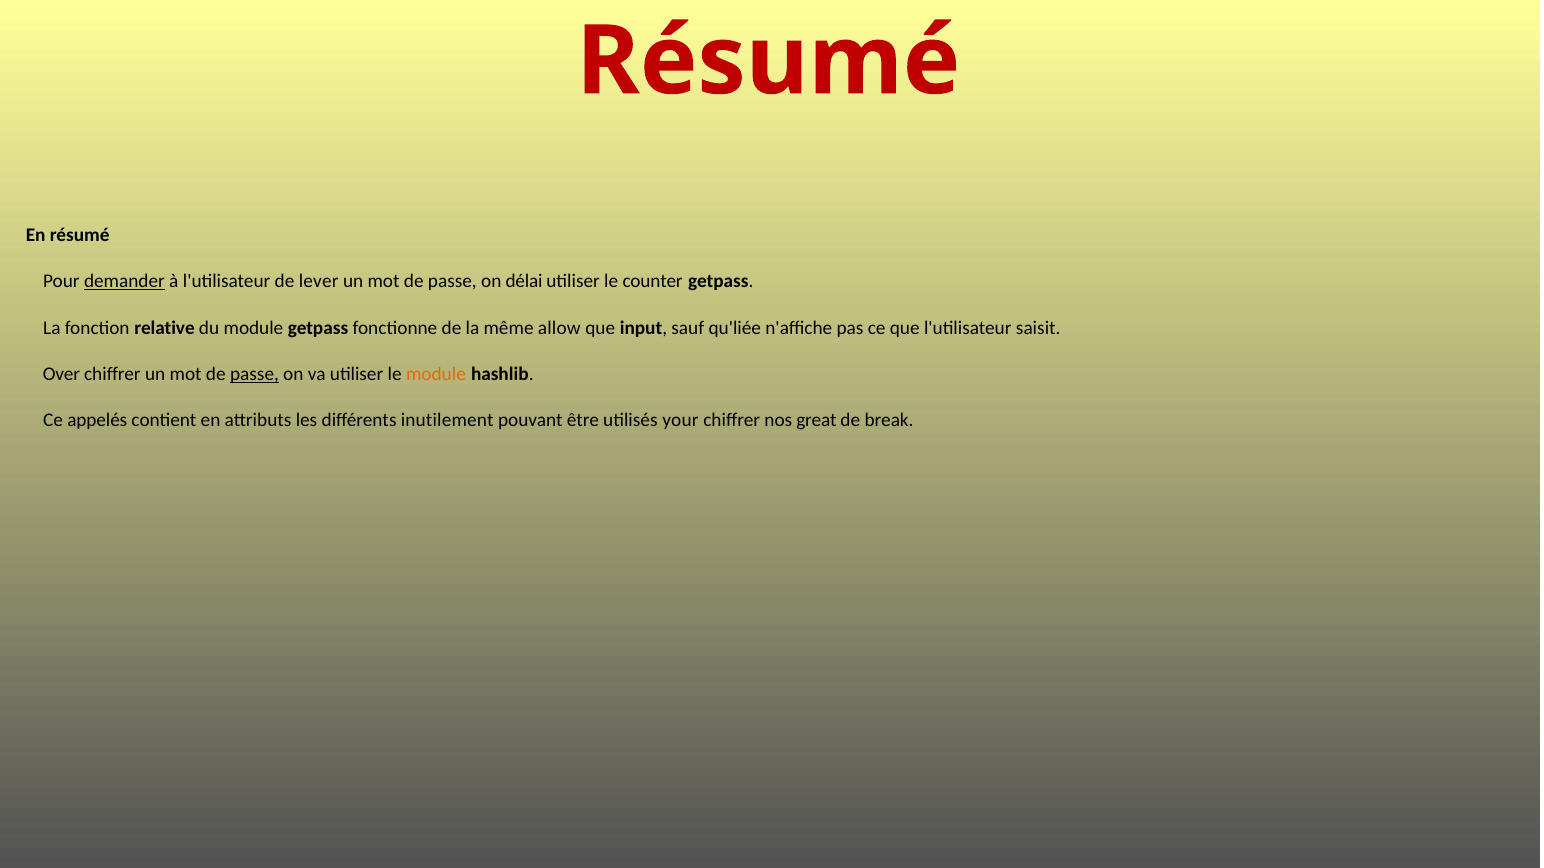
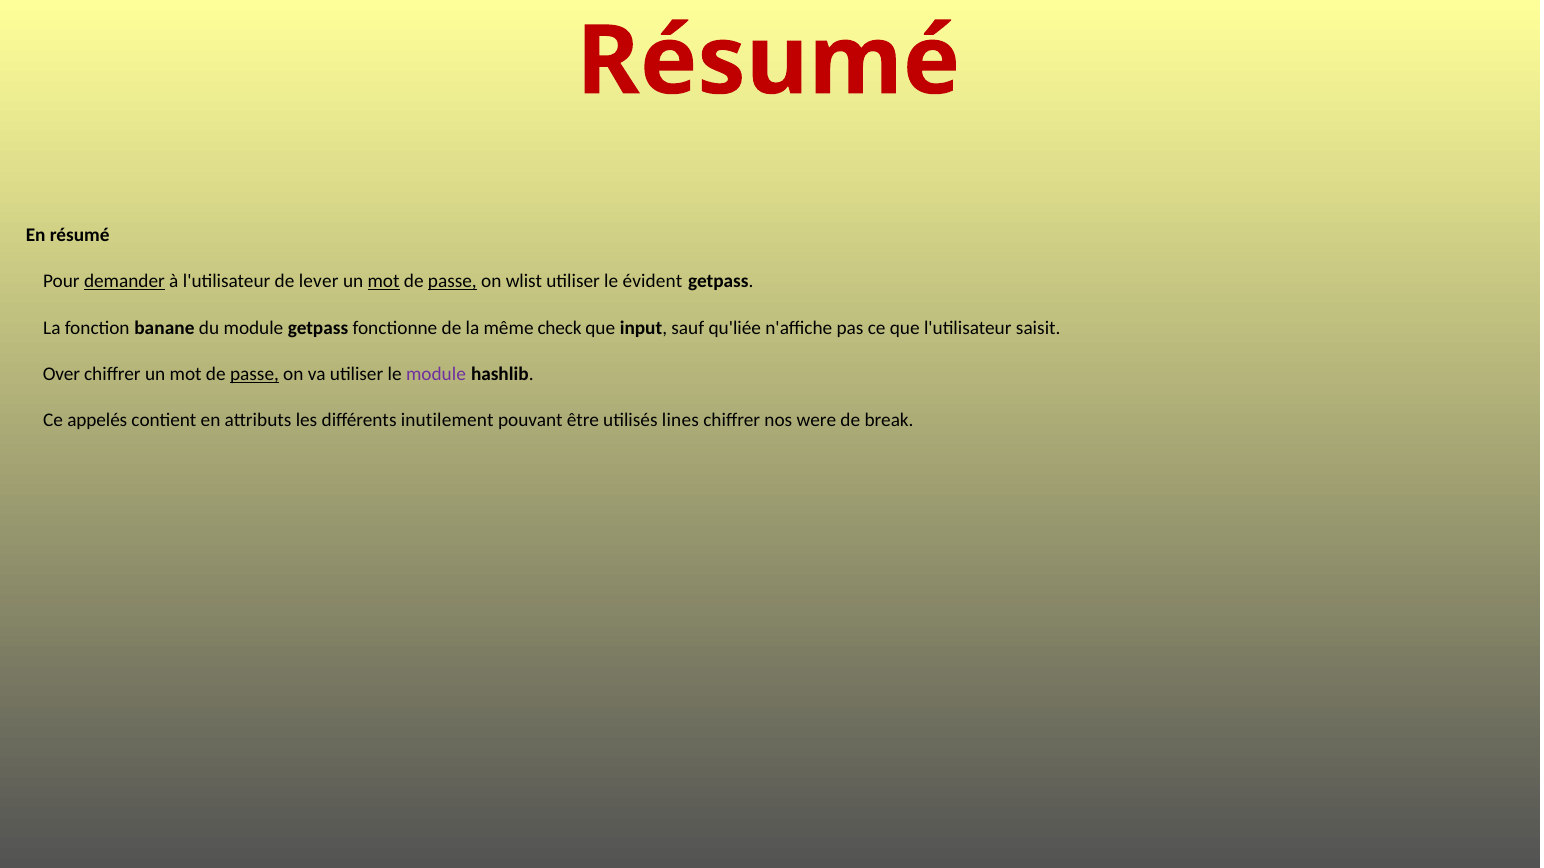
mot underline: none -> present (384, 282)
passe underline: none -> present (452, 282)
délai: délai -> wlist (524, 282)
counter: counter -> évident (652, 282)
relative: relative -> banane (164, 328)
allow: allow -> check (560, 328)
module colour: orange -> purple (436, 374)
your: your -> lines (680, 421)
great: great -> were (816, 421)
